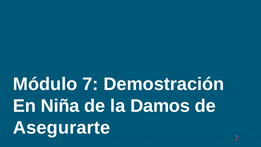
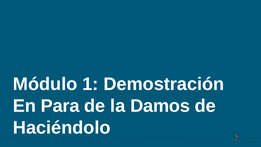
7: 7 -> 1 (90, 84)
Niña: Niña -> Para (60, 106)
Asegurarte: Asegurarte -> Haciéndolo (62, 127)
